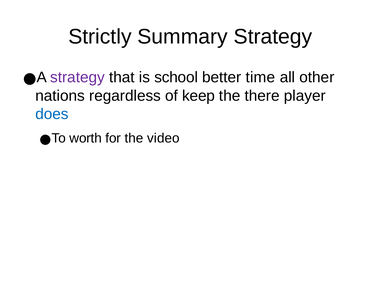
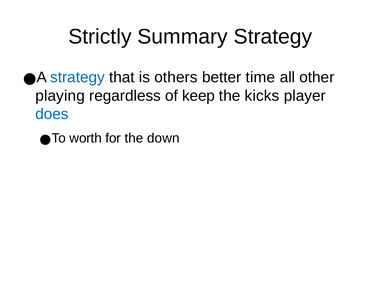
strategy colour: purple -> blue (77, 77)
school: school -> others (176, 77)
nations: nations -> playing (60, 96)
there: there -> kicks (262, 96)
video: video -> down (163, 138)
